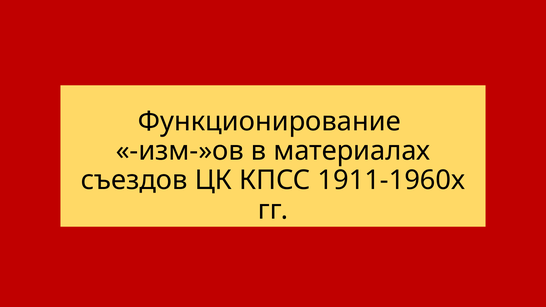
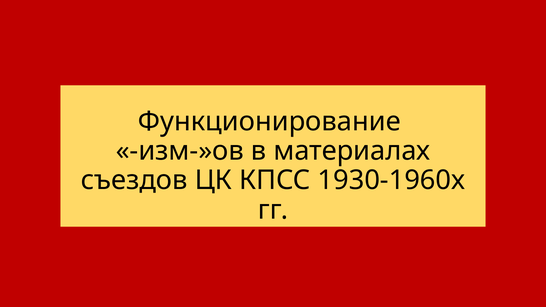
1911-1960х: 1911-1960х -> 1930-1960х (391, 180)
